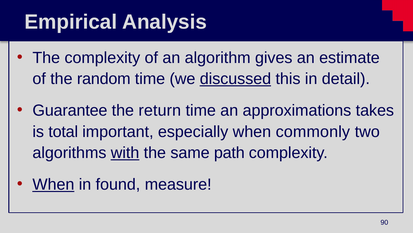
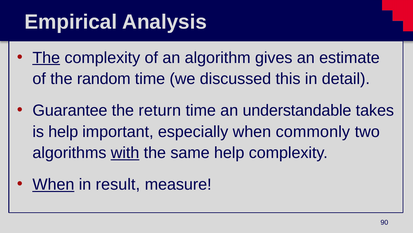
The underline: none -> present (46, 58)
discussed underline: present -> none (235, 79)
approximations: approximations -> understandable (297, 110)
is total: total -> help (63, 131)
same path: path -> help (229, 152)
found: found -> result (118, 184)
